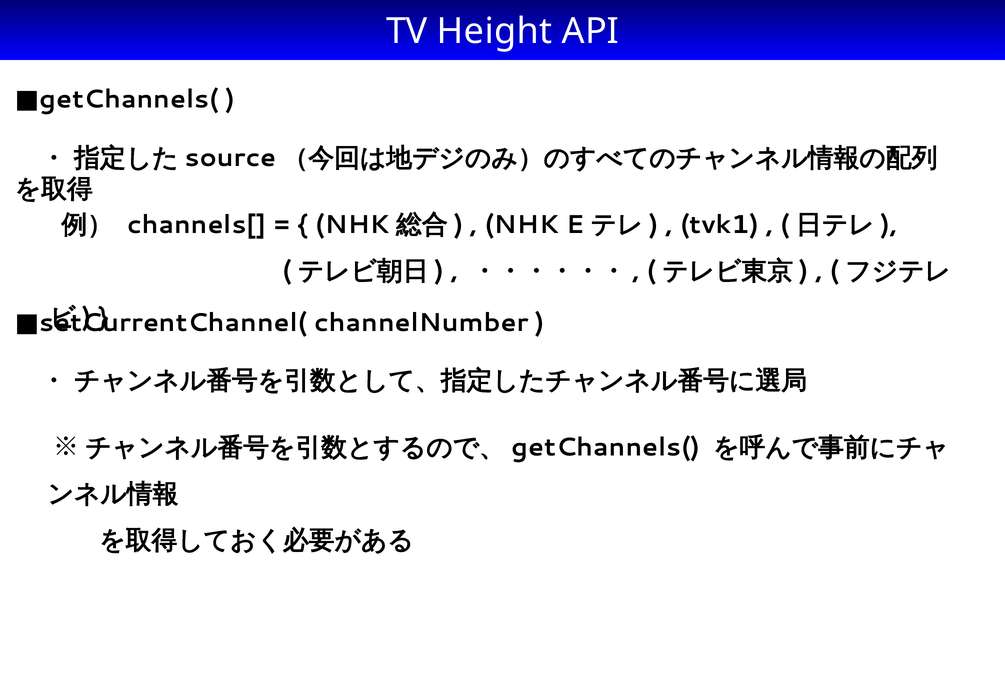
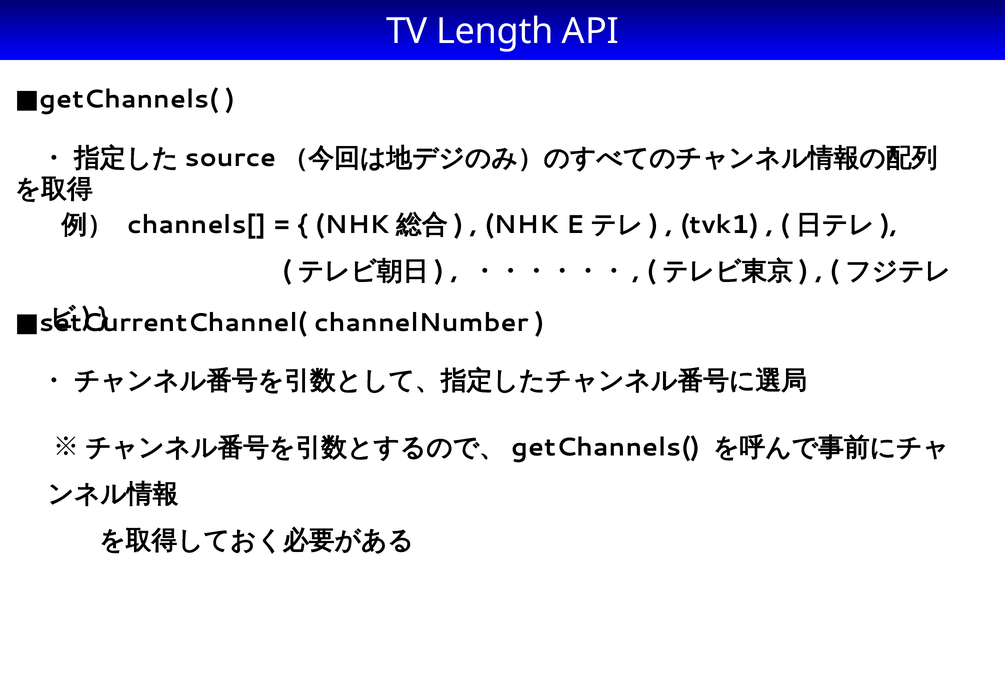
Height: Height -> Length (495, 31)
